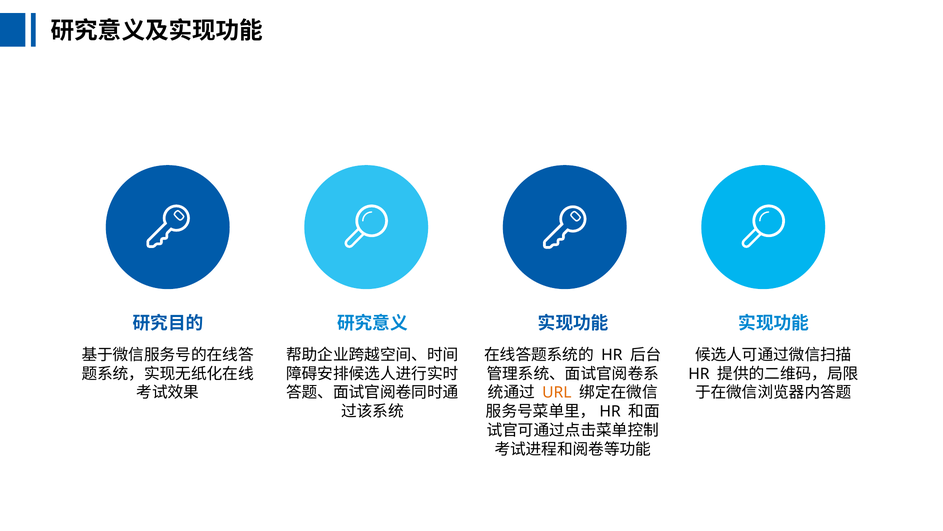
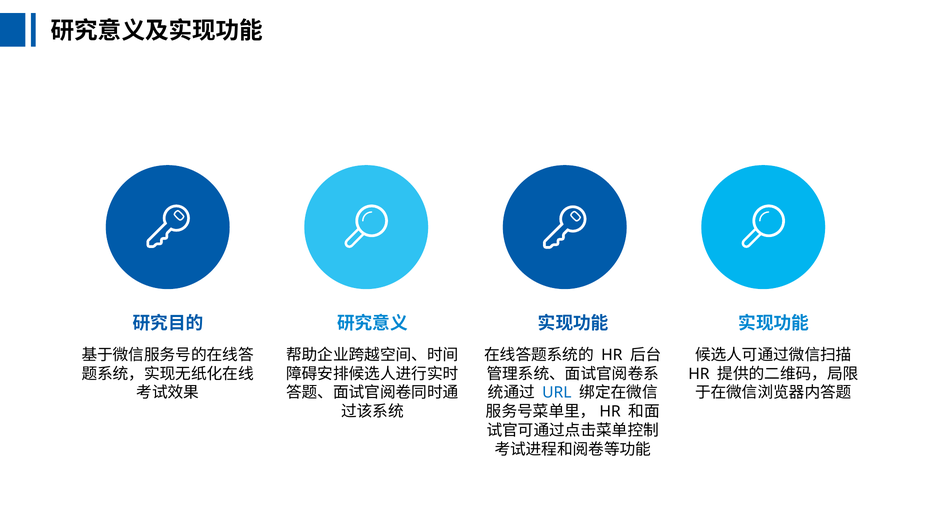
URL colour: orange -> blue (557, 392)
